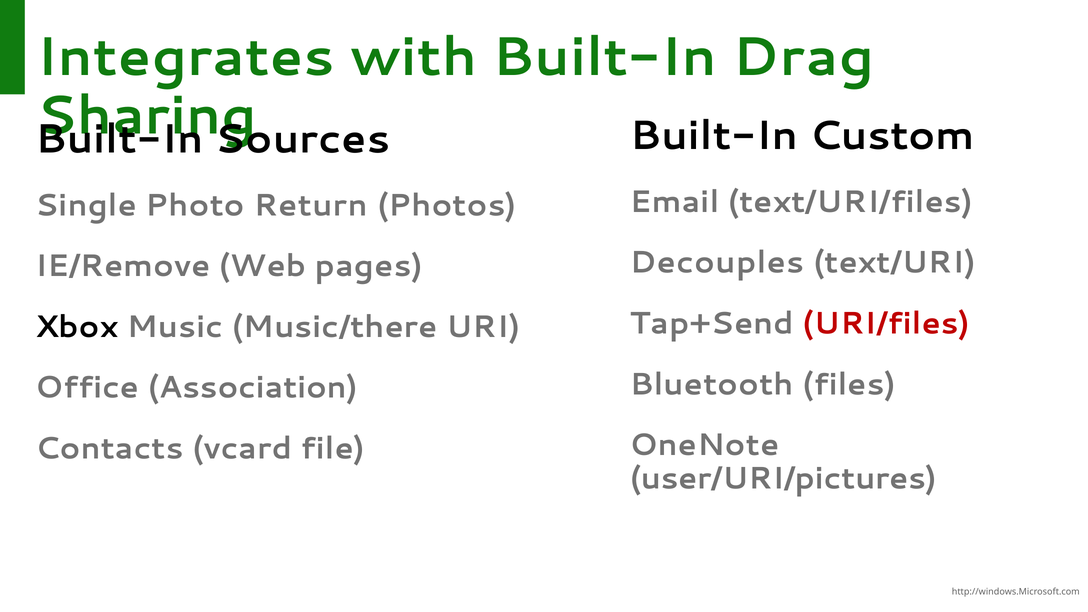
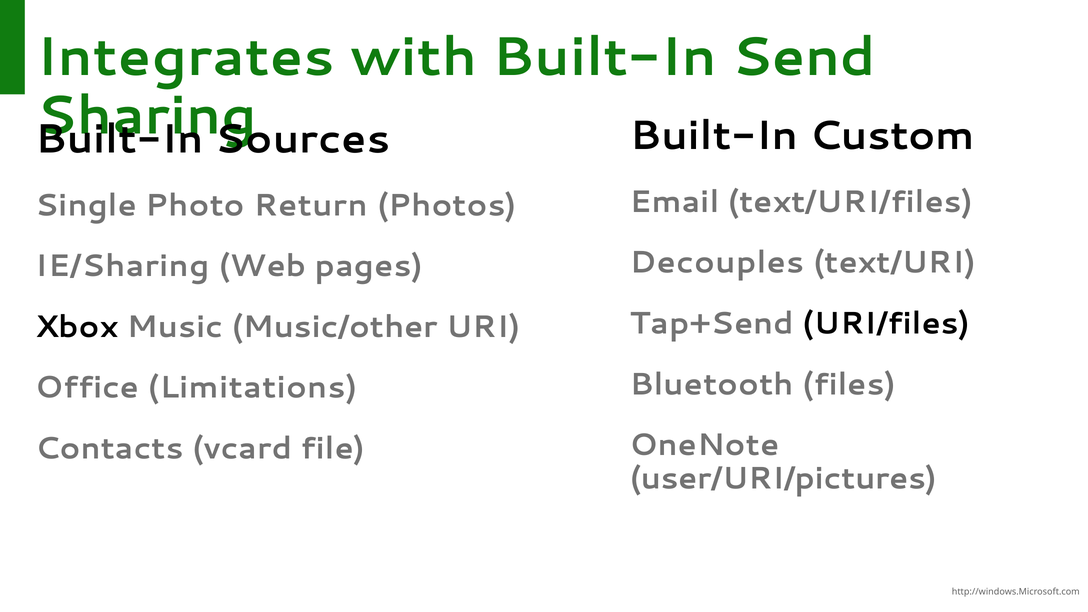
Drag: Drag -> Send (804, 57)
IE/Remove: IE/Remove -> IE/Sharing (123, 266)
URI/files colour: red -> black (886, 323)
Music/there: Music/there -> Music/other (335, 327)
Association: Association -> Limitations (253, 388)
